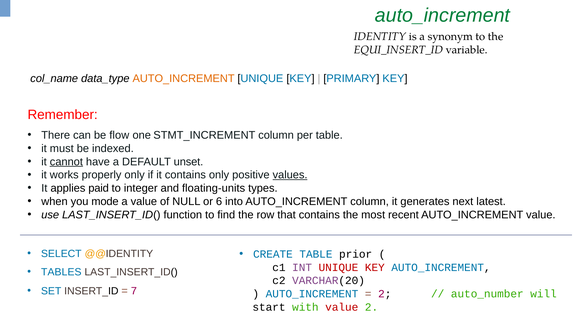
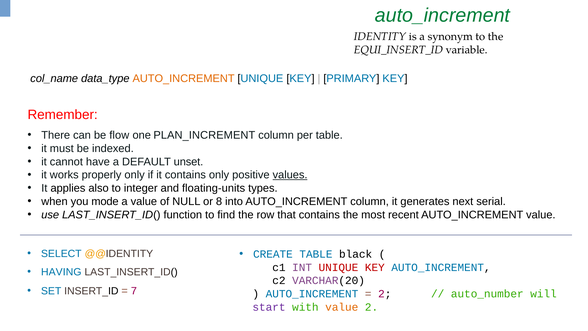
STMT_INCREMENT: STMT_INCREMENT -> PLAN_INCREMENT (204, 135)
cannot underline: present -> none (66, 162)
paid: paid -> also (99, 188)
6: 6 -> 8 (219, 201)
latest: latest -> serial (491, 201)
prior: prior -> black (356, 254)
TABLES: TABLES -> HAVING (61, 272)
start colour: black -> purple (269, 307)
value colour: red -> orange (342, 307)
